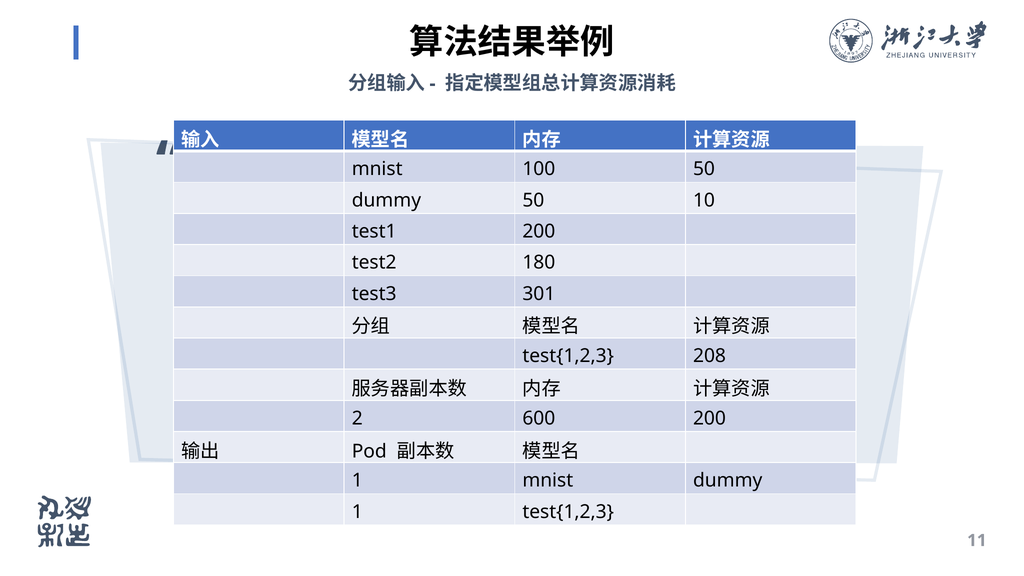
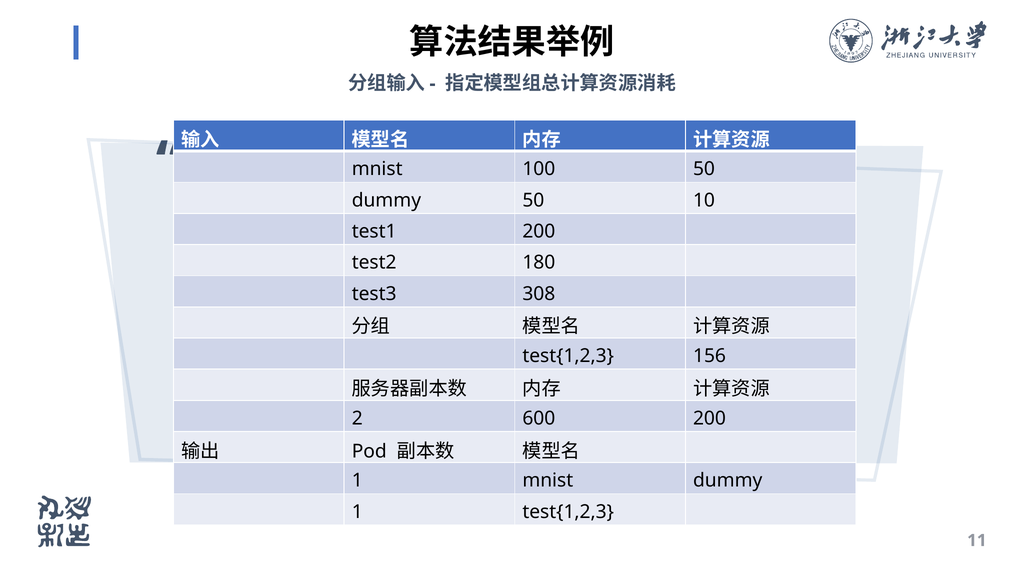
301: 301 -> 308 (539, 294)
208: 208 -> 156 (710, 356)
